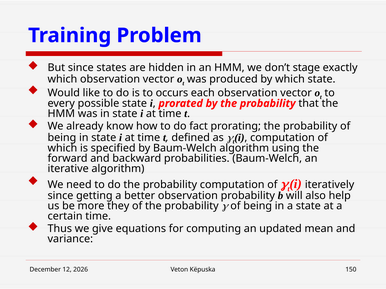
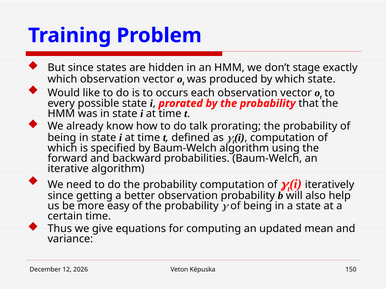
fact: fact -> talk (199, 126)
they: they -> easy (118, 206)
